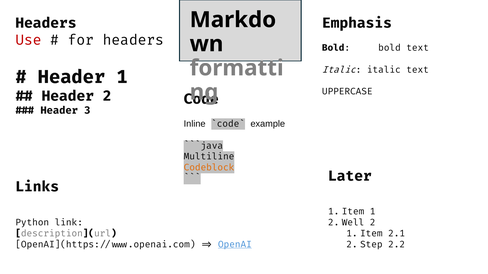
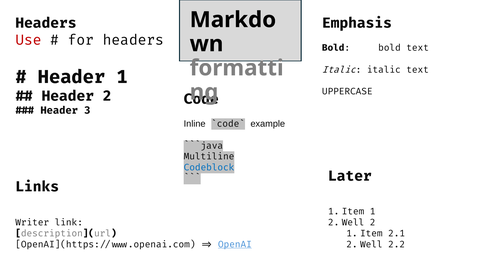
Codeblock colour: orange -> blue (209, 168)
Python: Python -> Writer (32, 223)
Step: Step -> Well (371, 245)
